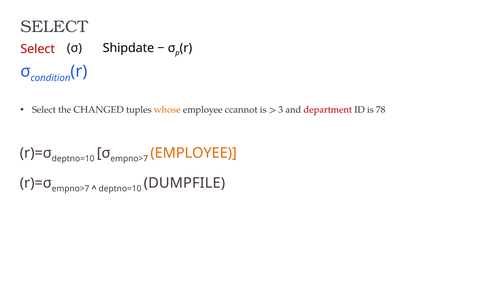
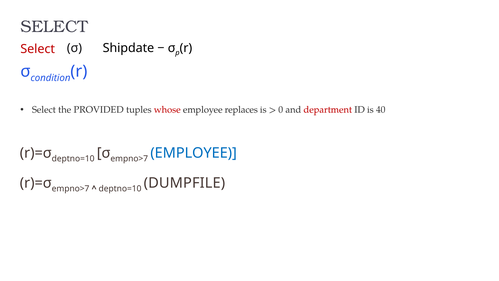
CHANGED: CHANGED -> PROVIDED (99, 110)
whose colour: orange -> red (167, 110)
ccannot: ccannot -> replaces (241, 110)
3: 3 -> 0 (281, 110)
78: 78 -> 40 (381, 110)
EMPLOYEE colour: orange -> blue (194, 153)
